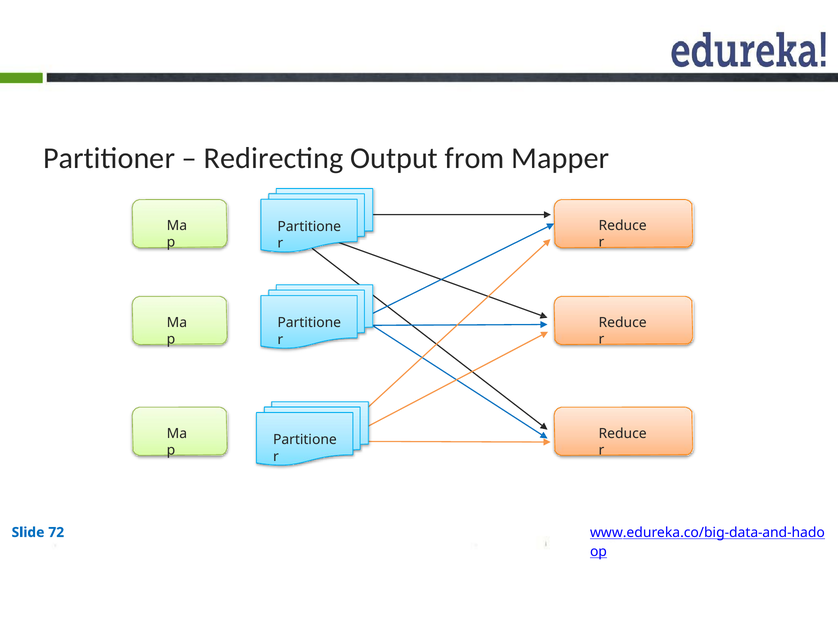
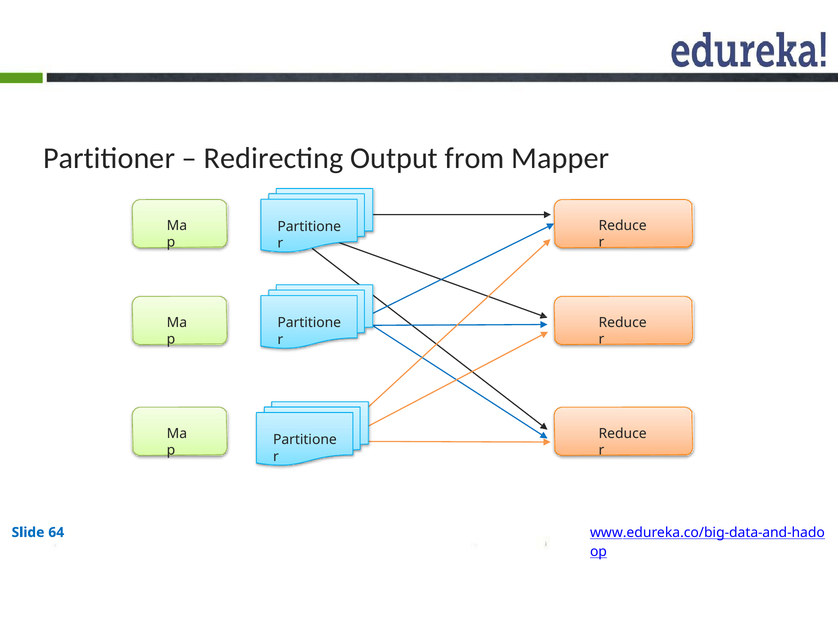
72: 72 -> 64 (56, 533)
